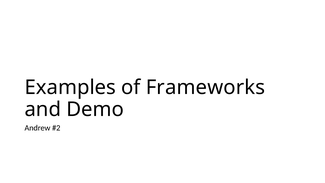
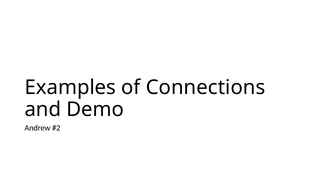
Frameworks: Frameworks -> Connections (206, 87)
